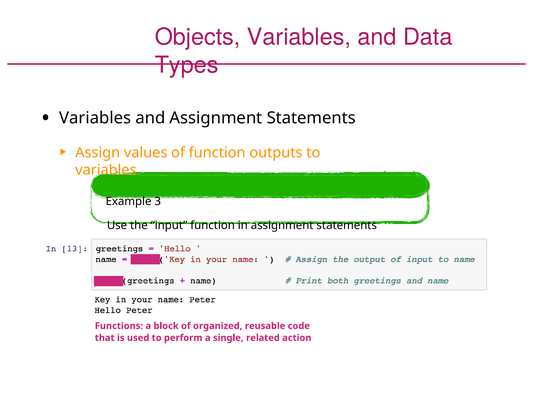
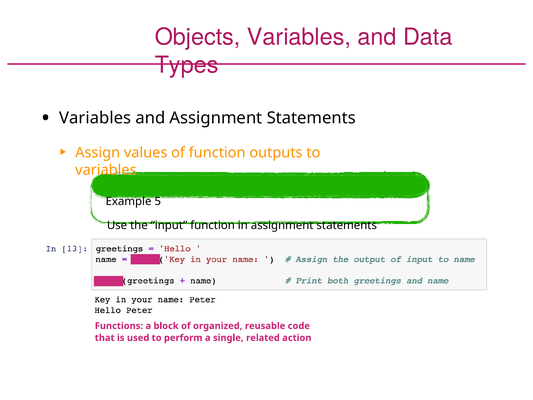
3: 3 -> 5 (158, 201)
